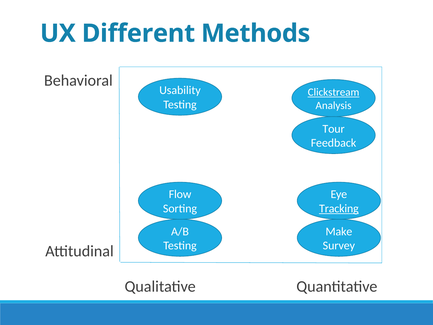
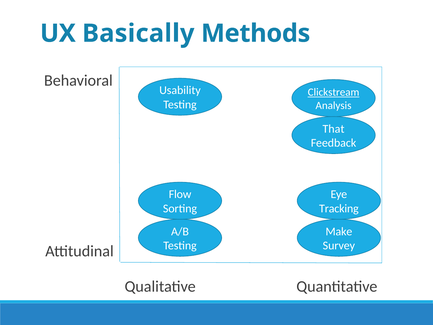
Different: Different -> Basically (138, 33)
Tour: Tour -> That (334, 129)
Tracking underline: present -> none (339, 208)
